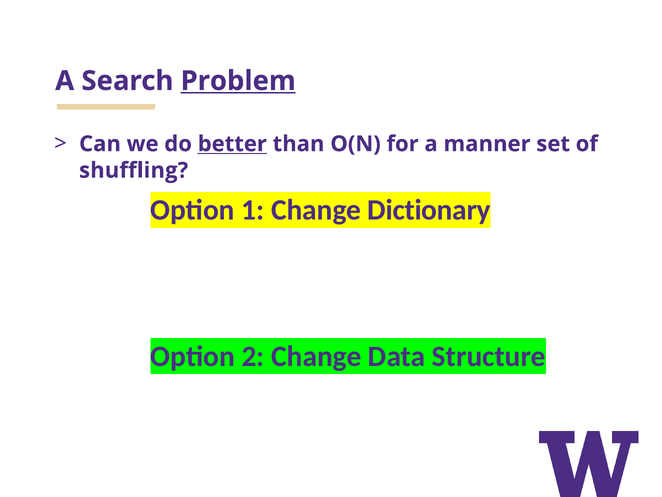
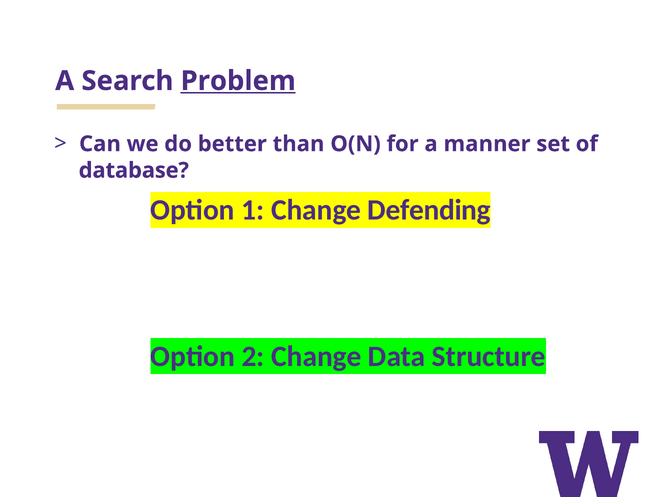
better underline: present -> none (232, 144)
shuffling: shuffling -> database (134, 170)
Dictionary: Dictionary -> Defending (429, 210)
